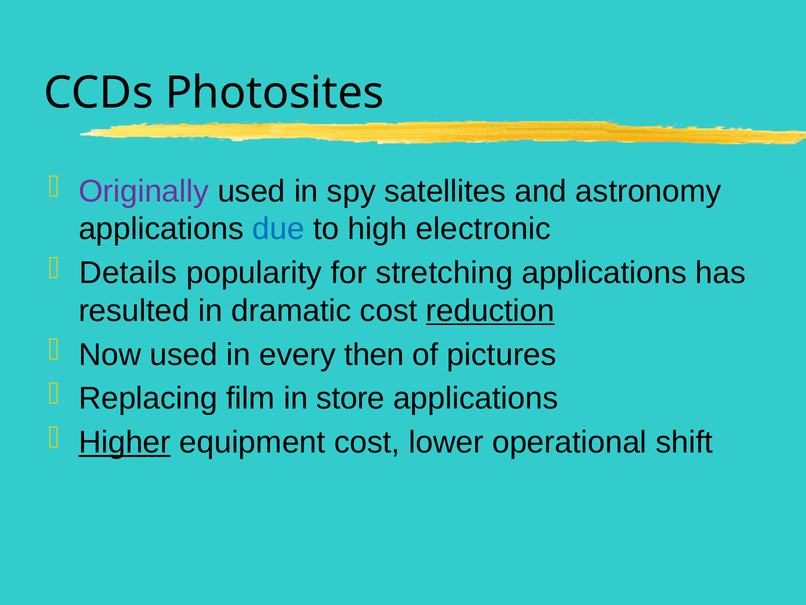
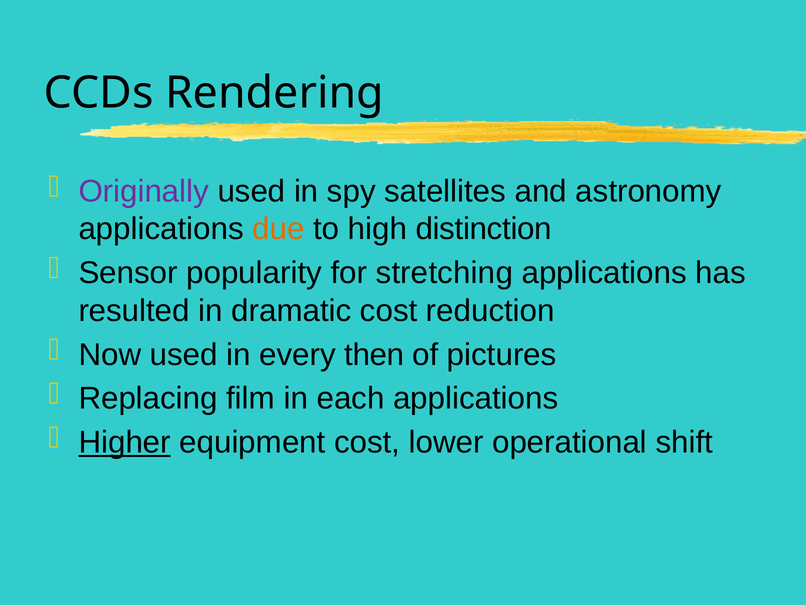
Photosites: Photosites -> Rendering (274, 93)
due colour: blue -> orange (279, 229)
electronic: electronic -> distinction (484, 229)
Details: Details -> Sensor (128, 273)
reduction underline: present -> none (490, 310)
store: store -> each (351, 398)
